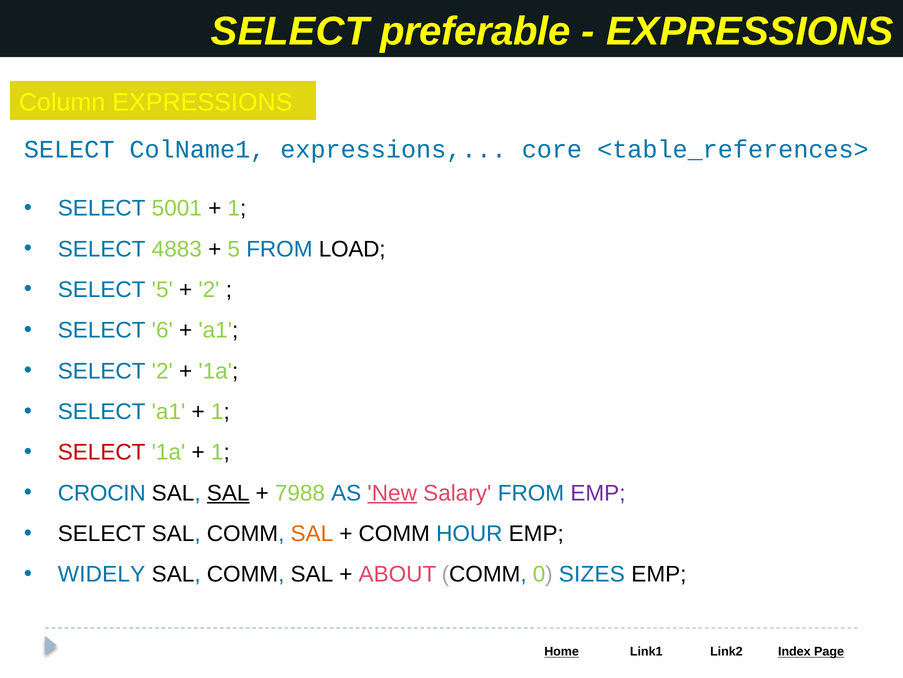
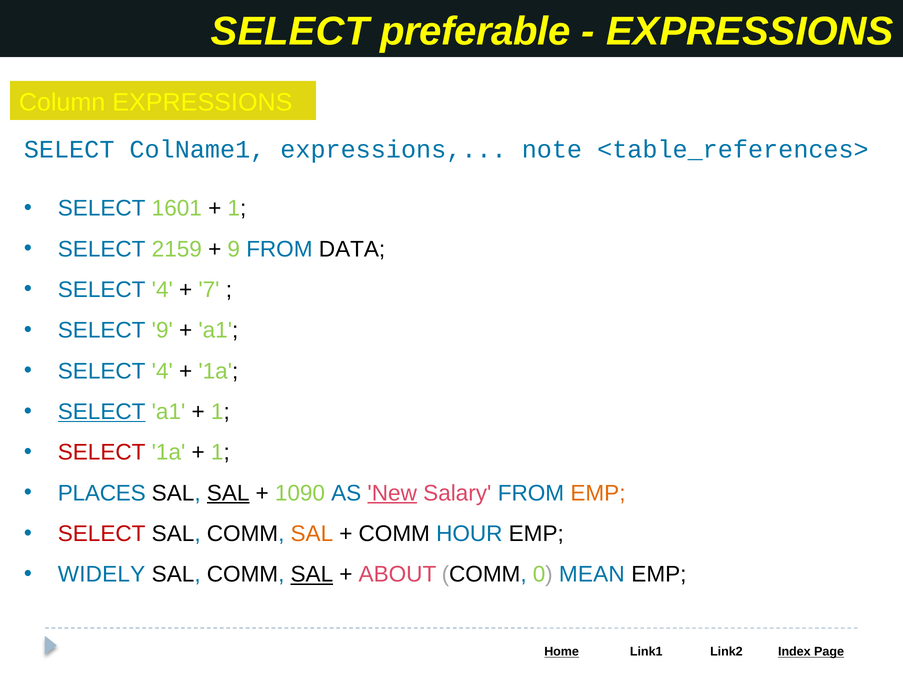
core: core -> note (552, 149)
5001: 5001 -> 1601 (177, 208)
4883: 4883 -> 2159 (177, 249)
5: 5 -> 9 (234, 249)
LOAD: LOAD -> DATA (352, 249)
5: 5 -> 4 (162, 289)
2: 2 -> 7 (209, 289)
SELECT 6: 6 -> 9 (162, 330)
2: 2 -> 4 (162, 371)
SELECT underline: none -> present (102, 411)
CROCIN: CROCIN -> PLACES (102, 493)
7988: 7988 -> 1090 (300, 493)
EMP colour: purple -> orange (598, 493)
SELECT colour: black -> red (102, 533)
SAL underline: none -> present (312, 574)
SIZES: SIZES -> MEAN (592, 574)
